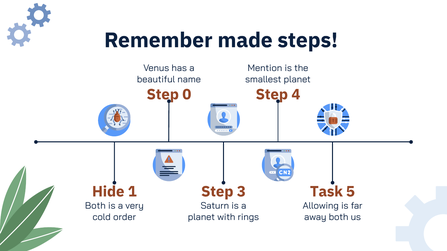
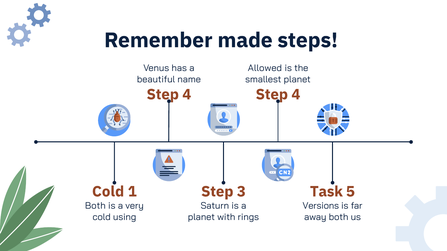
Mention: Mention -> Allowed (265, 68)
0: 0 -> 4 (187, 95)
Hide: Hide -> Cold (108, 192)
Allowing: Allowing -> Versions (321, 206)
order: order -> using (125, 217)
